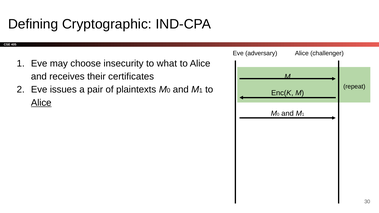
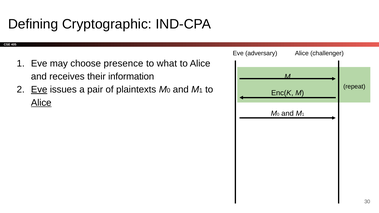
insecurity: insecurity -> presence (123, 64)
certificates: certificates -> information (131, 77)
Eve underline: none -> present (39, 90)
